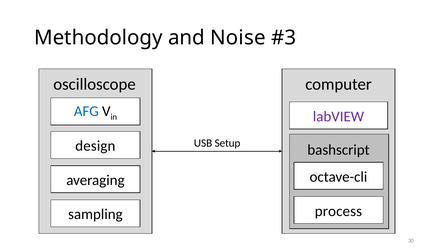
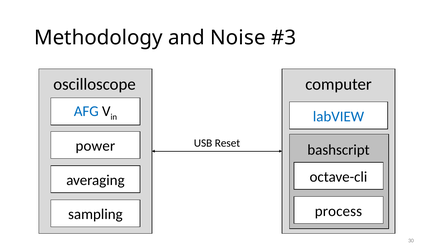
labVIEW colour: purple -> blue (338, 116)
Setup: Setup -> Reset (227, 143)
design: design -> power (95, 146)
